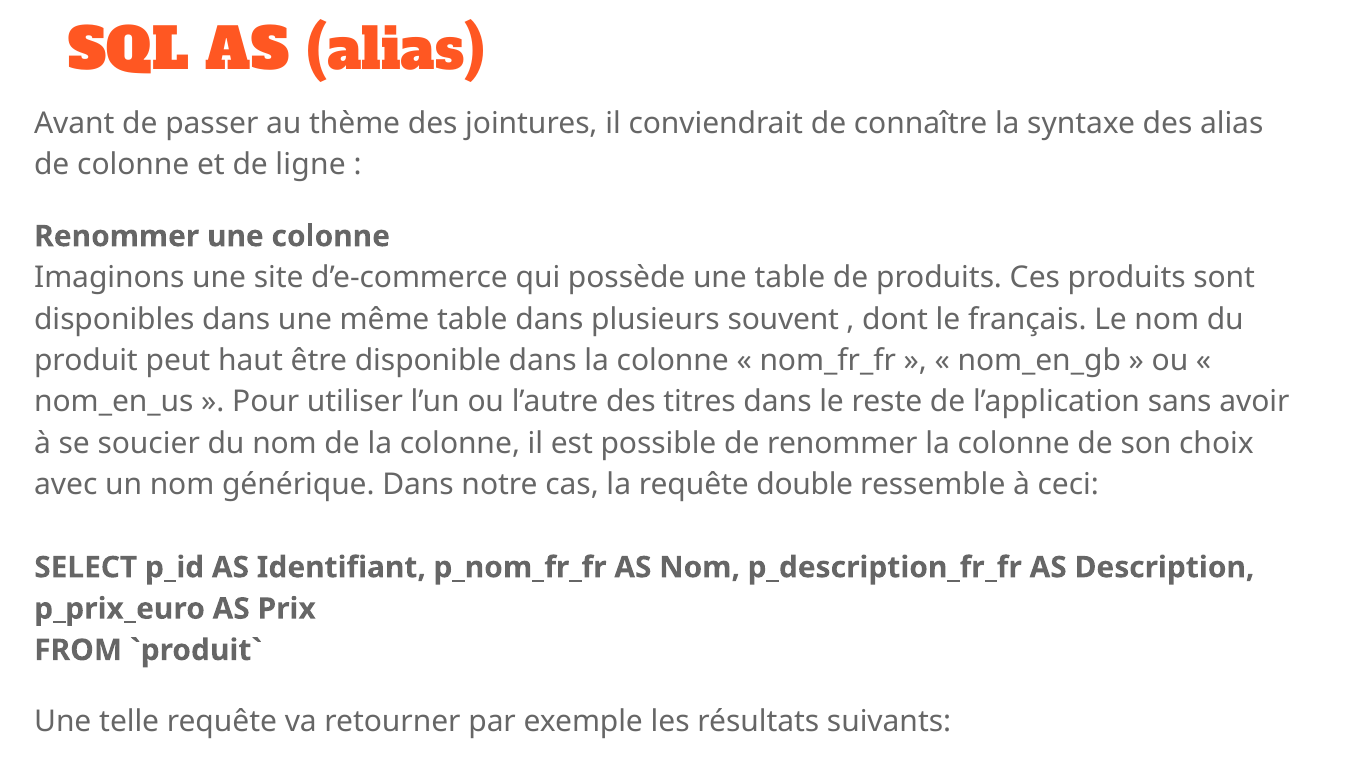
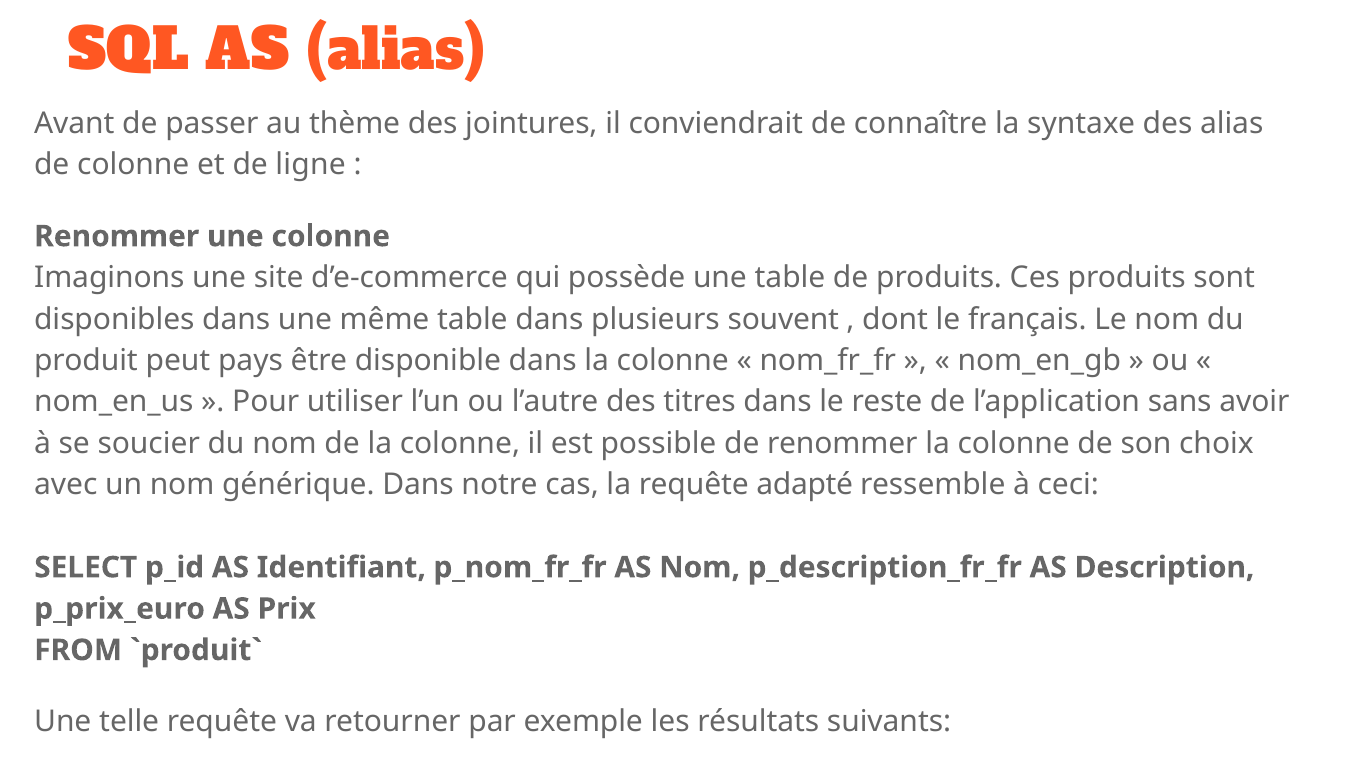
haut: haut -> pays (250, 361)
double: double -> adapté (805, 485)
